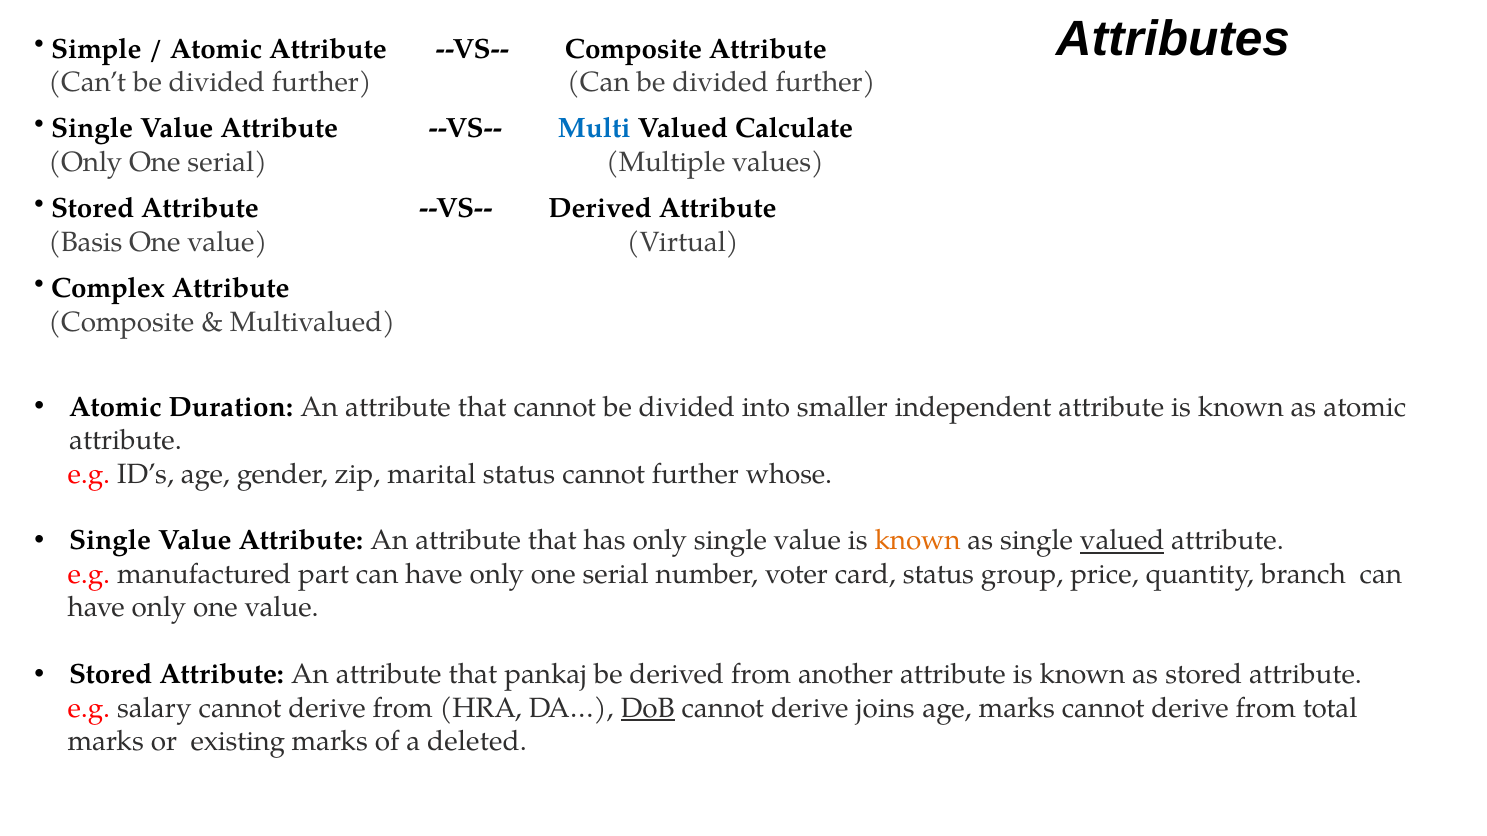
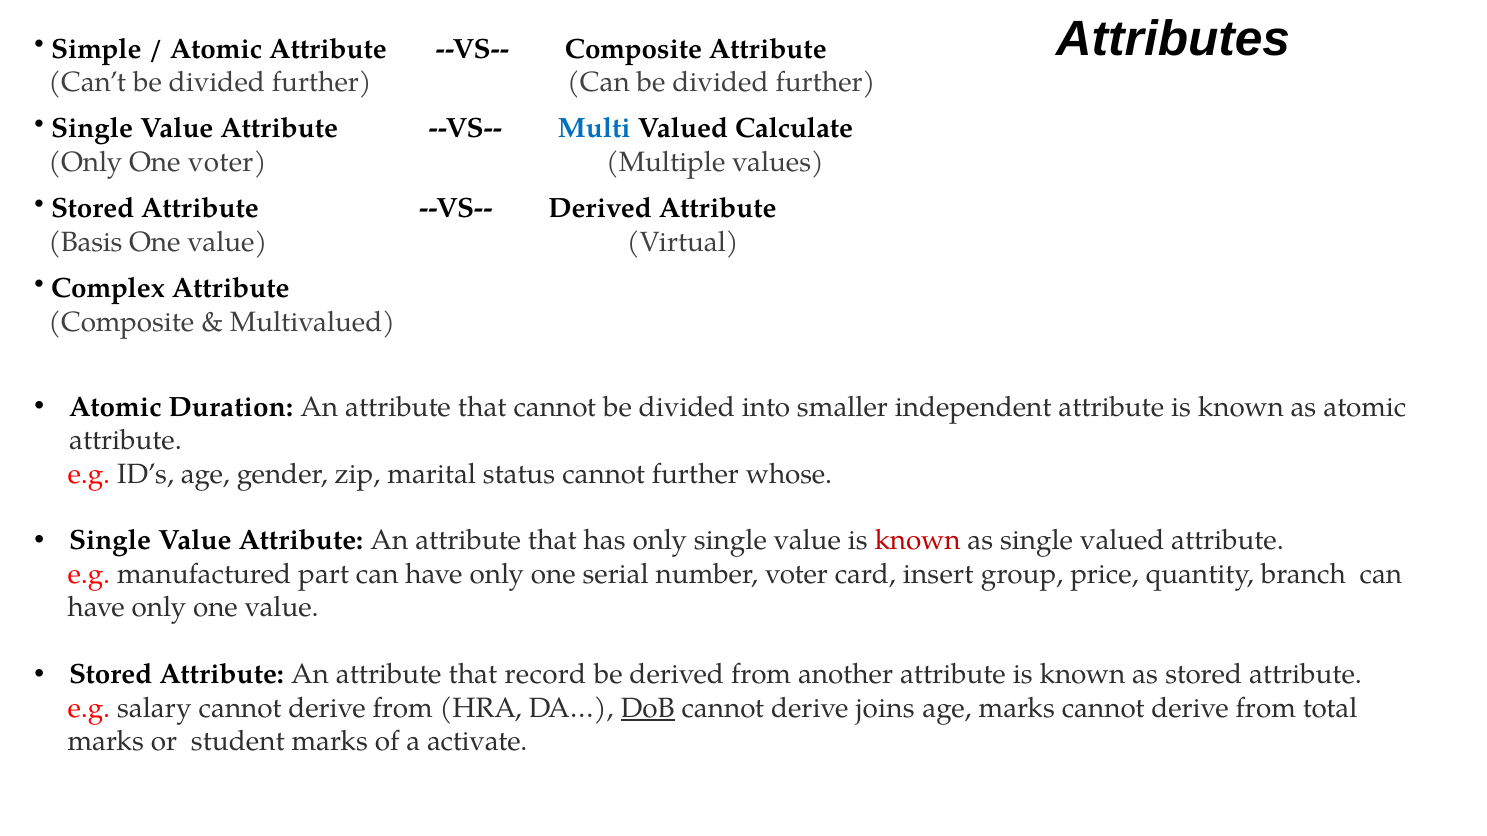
serial: serial -> voter (227, 162)
known colour: orange -> red (918, 541)
valued underline: present -> none (1122, 541)
card status: status -> insert (938, 575)
pankaj: pankaj -> record (545, 675)
existing: existing -> student (238, 742)
deleted: deleted -> activate (477, 742)
